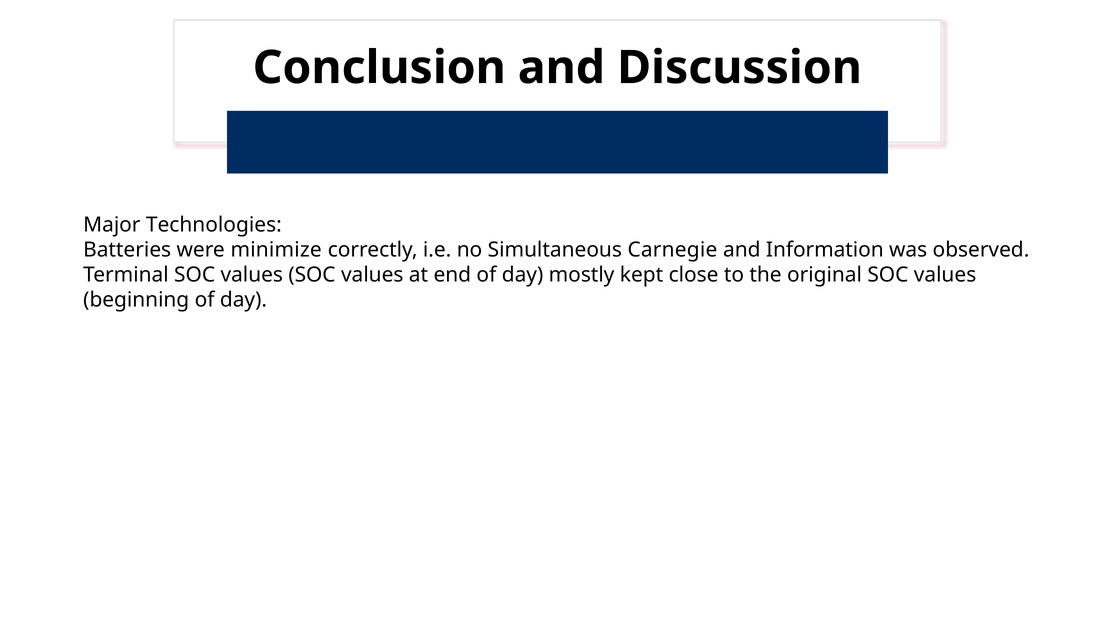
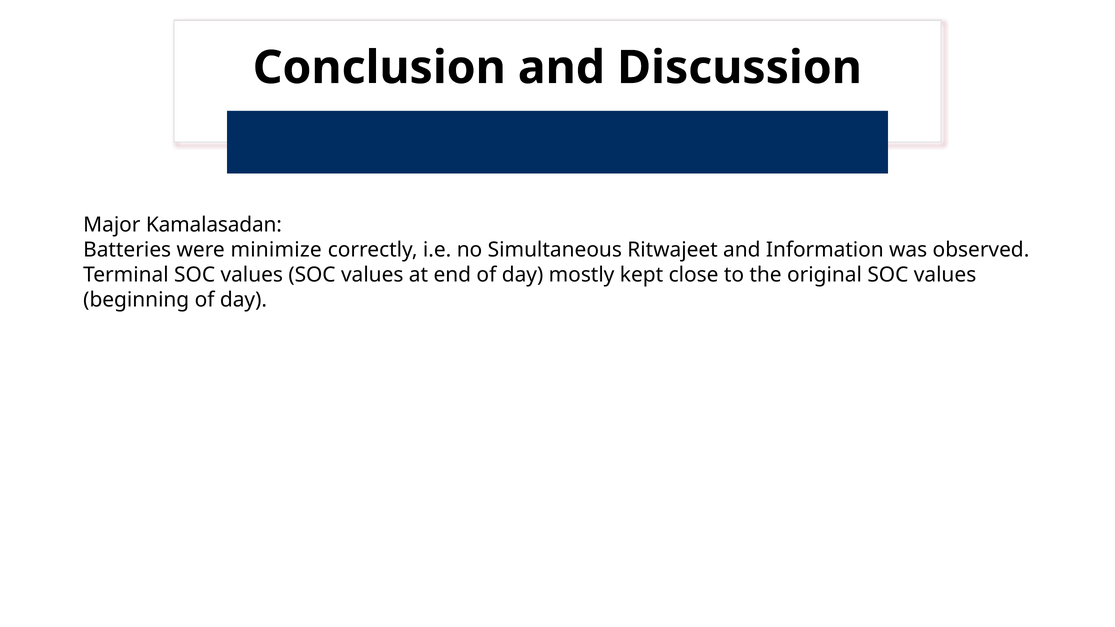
Technologies: Technologies -> Kamalasadan (214, 225)
Carnegie: Carnegie -> Ritwajeet (673, 250)
